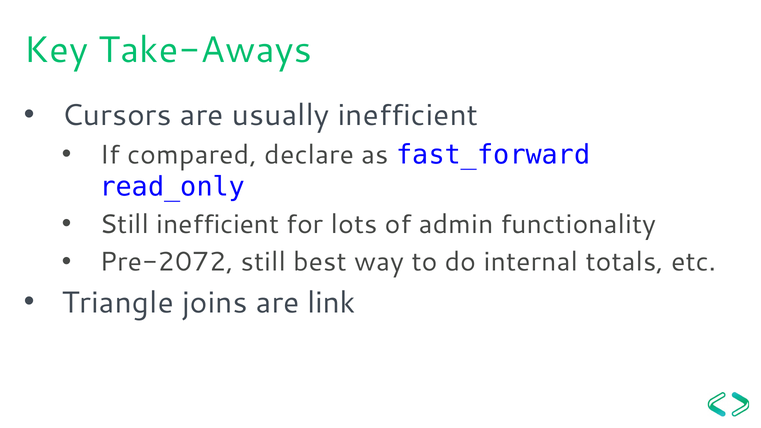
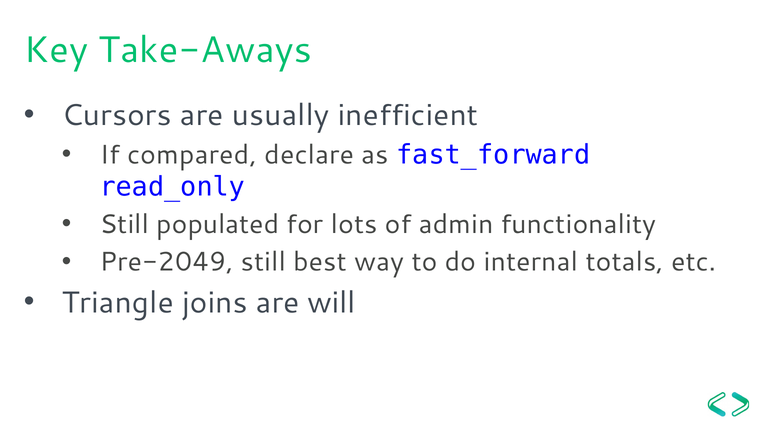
Still inefficient: inefficient -> populated (218, 225)
Pre-2072: Pre-2072 -> Pre-2049 (167, 262)
link: link -> will (331, 303)
